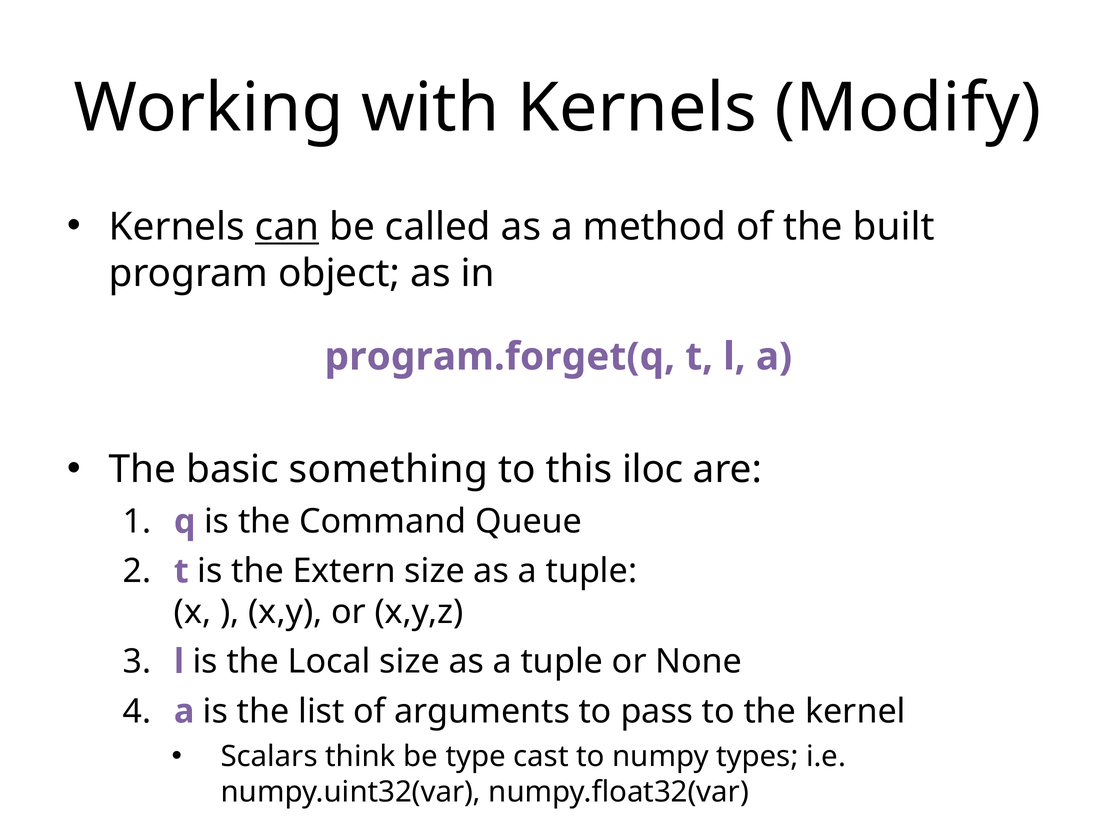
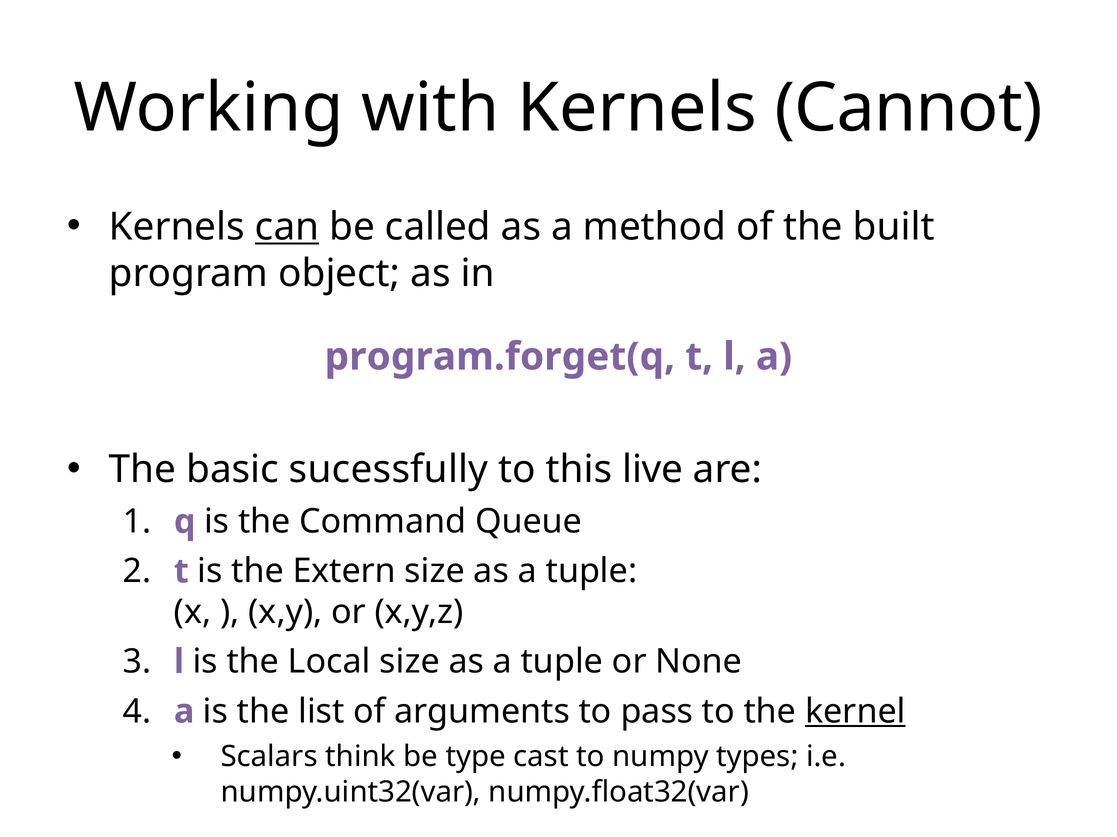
Modify: Modify -> Cannot (909, 108)
something: something -> sucessfully (389, 470)
iloc: iloc -> live (653, 470)
kernel underline: none -> present (855, 712)
